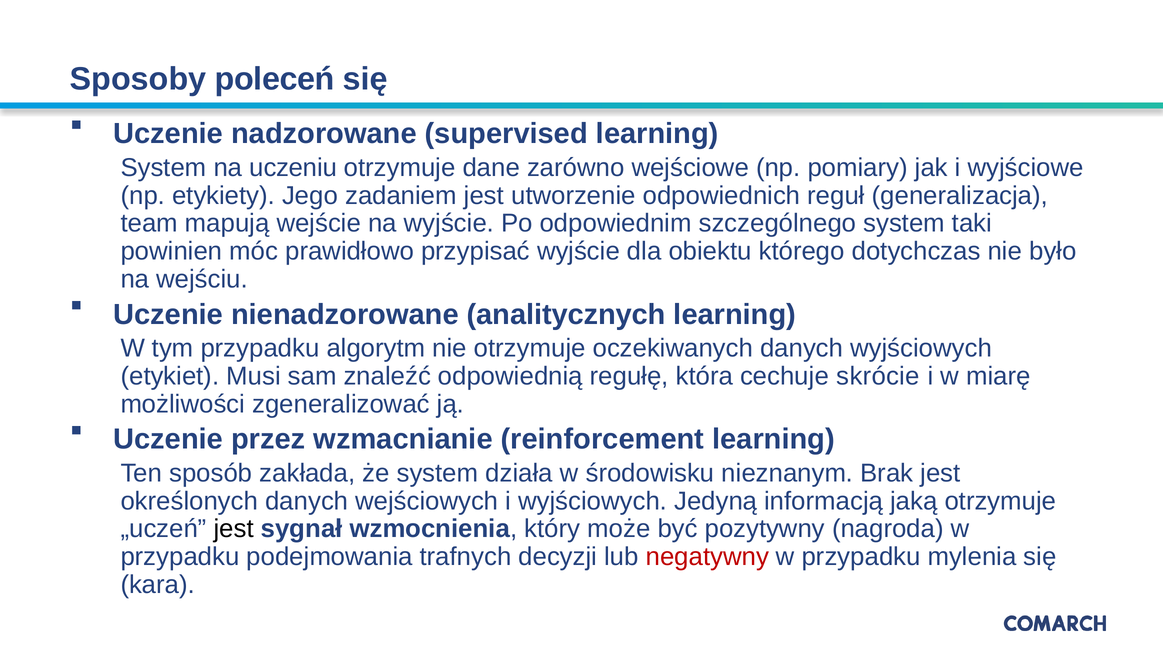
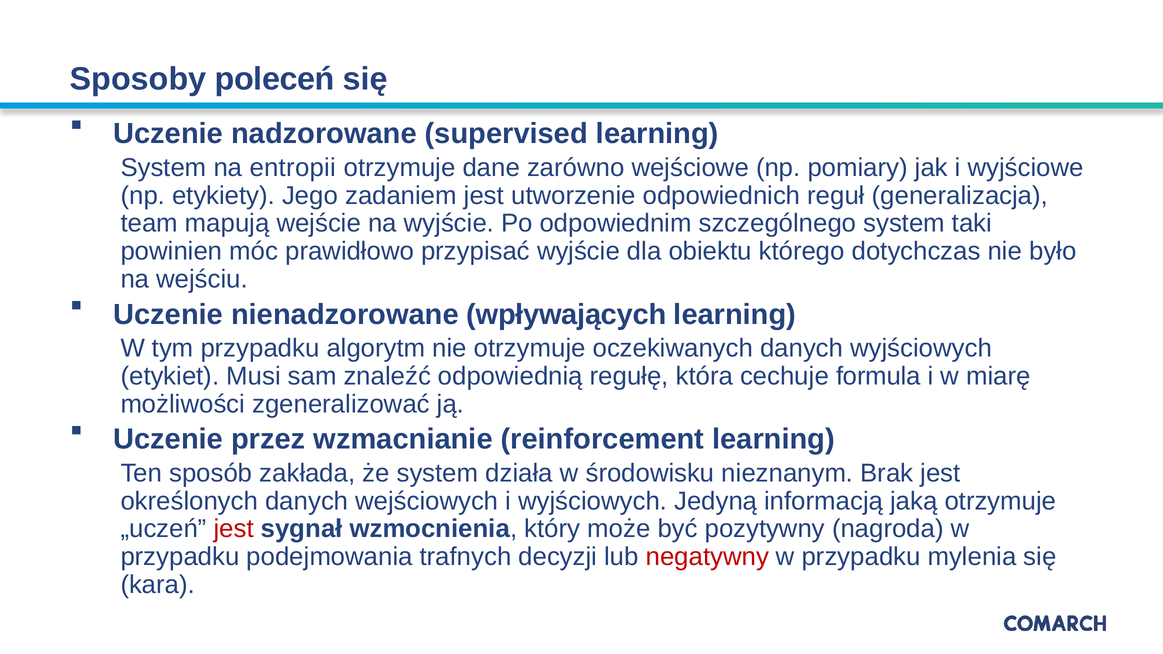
uczeniu: uczeniu -> entropii (293, 168)
analitycznych: analitycznych -> wpływających (566, 315)
skrócie: skrócie -> formula (878, 376)
jest colour: black -> red (234, 529)
